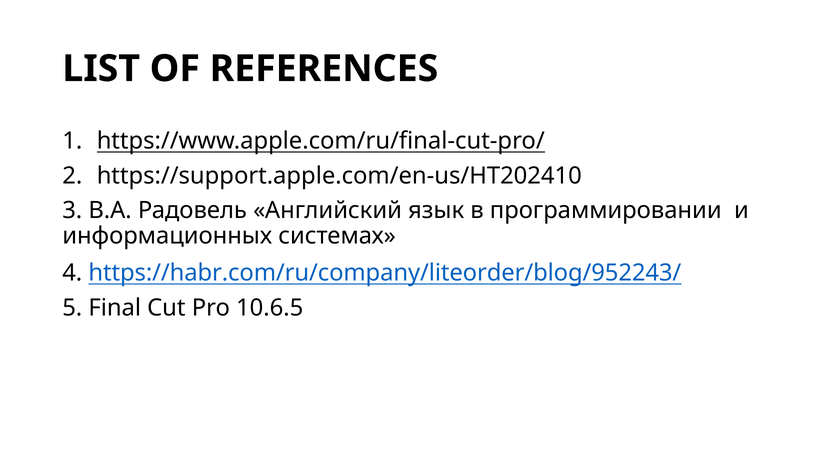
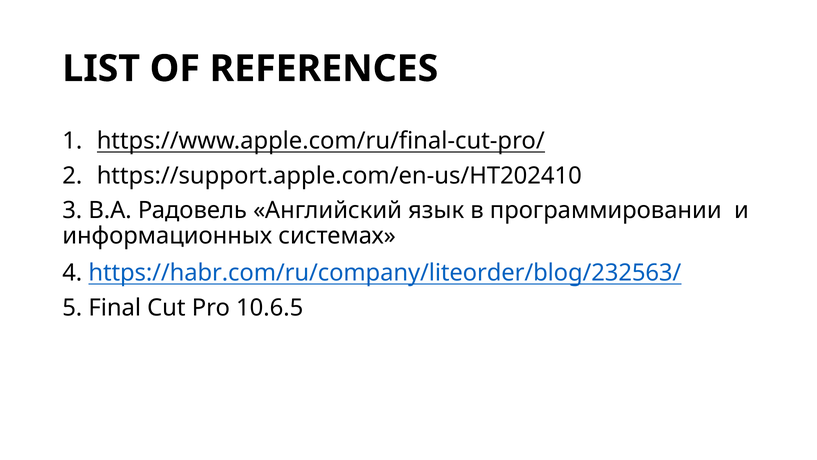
https://habr.com/ru/company/liteorder/blog/952243/: https://habr.com/ru/company/liteorder/blog/952243/ -> https://habr.com/ru/company/liteorder/blog/232563/ (385, 273)
